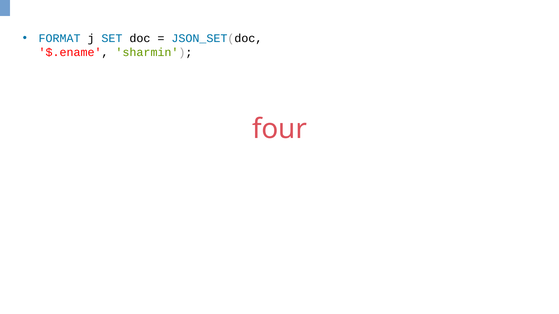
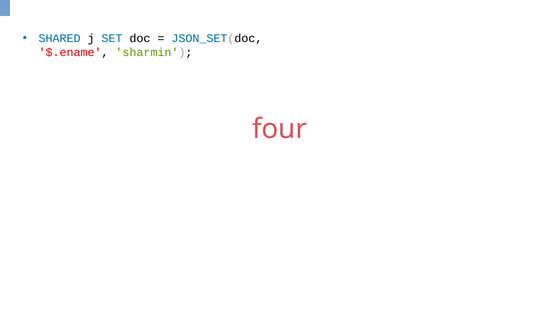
FORMAT: FORMAT -> SHARED (60, 38)
